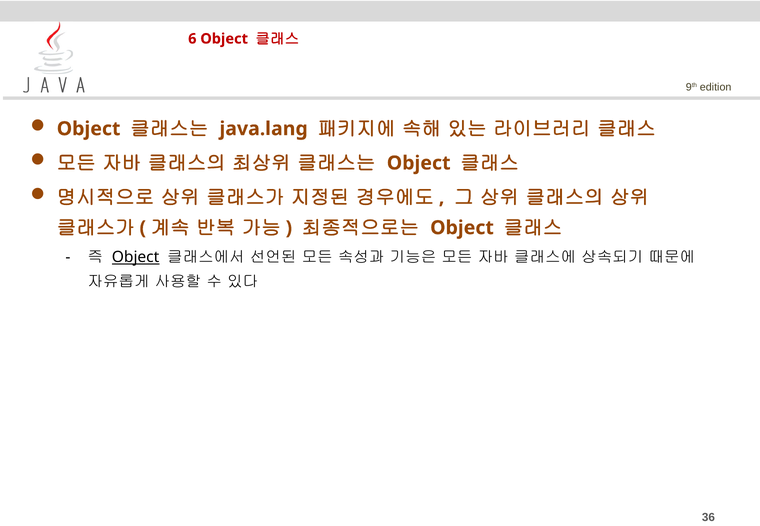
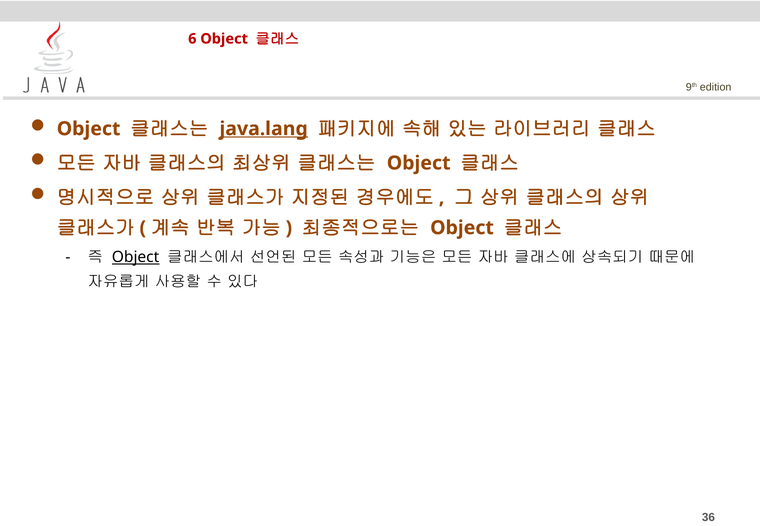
java.lang underline: none -> present (264, 129)
